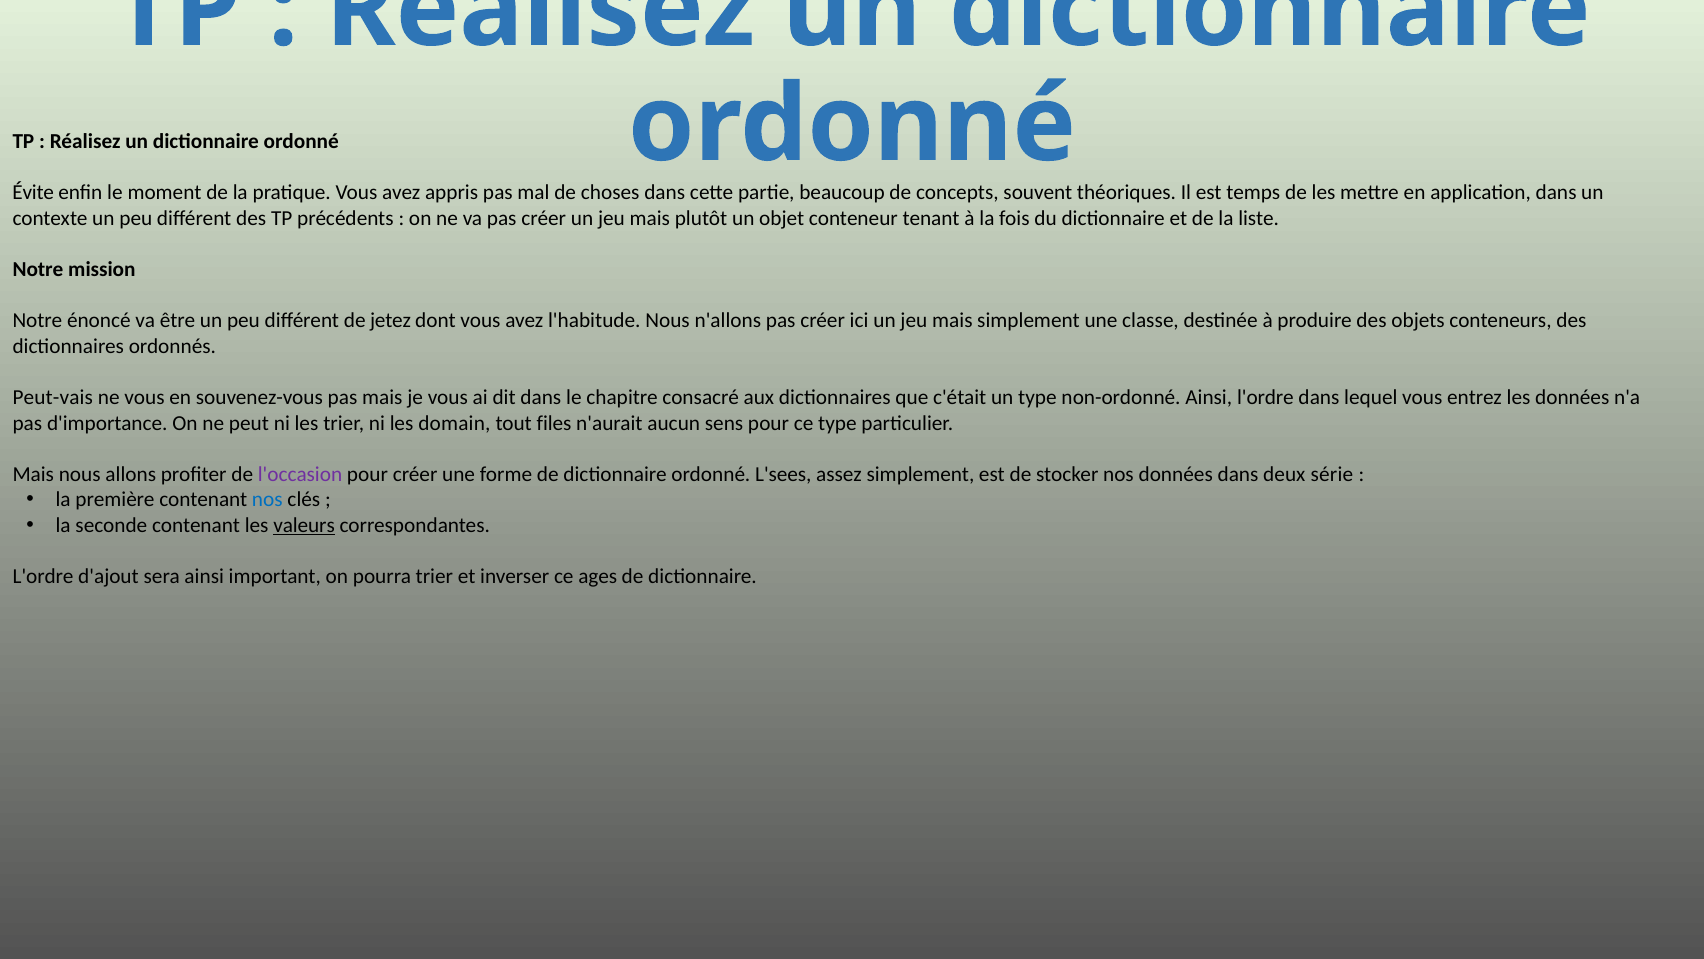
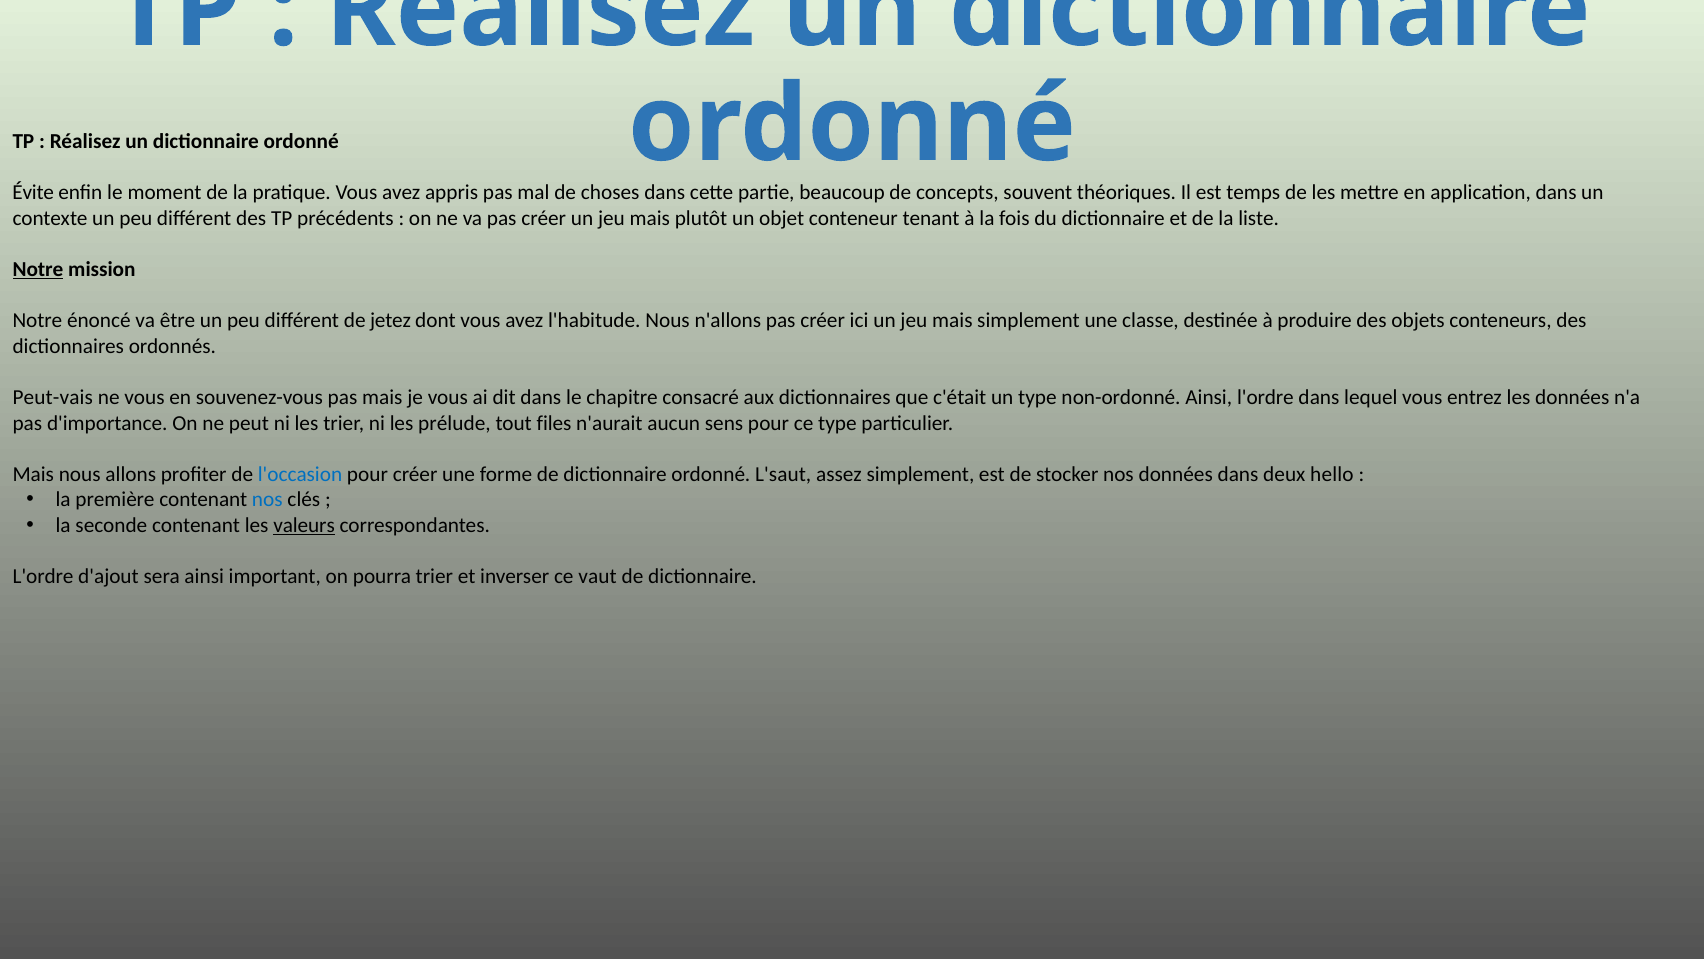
Notre underline: none -> present (38, 269)
domain: domain -> prélude (454, 423)
l'occasion colour: purple -> blue (300, 474)
L'sees: L'sees -> L'saut (783, 474)
série: série -> hello (1332, 474)
ages: ages -> vaut (598, 576)
